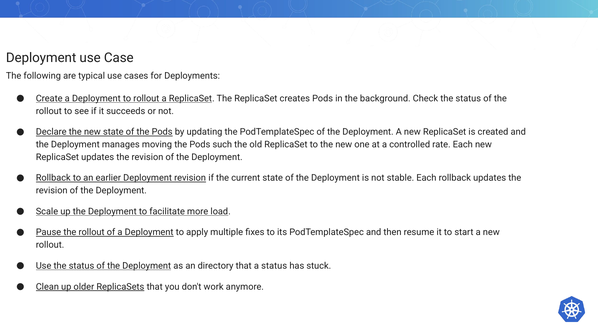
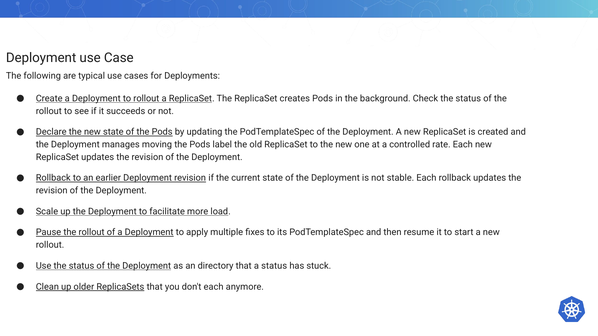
such: such -> label (222, 145)
don't work: work -> each (214, 287)
